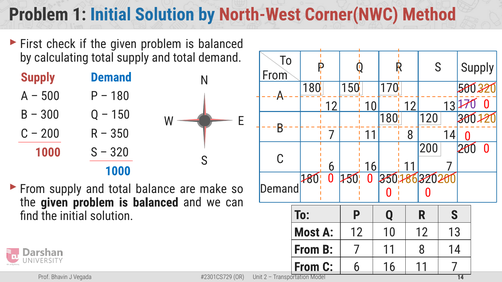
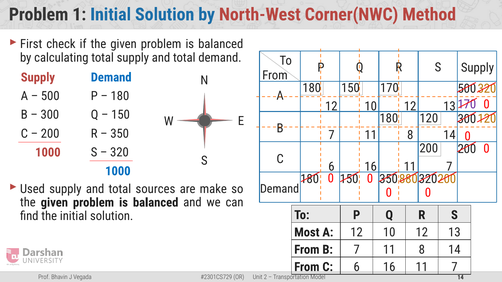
186: 186 -> 880 (408, 179)
From: From -> Used (32, 189)
balance: balance -> sources (155, 189)
